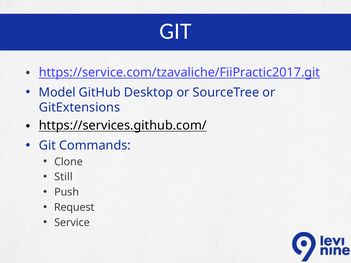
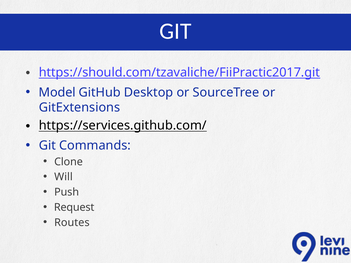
https://service.com/tzavaliche/FiiPractic2017.git: https://service.com/tzavaliche/FiiPractic2017.git -> https://should.com/tzavaliche/FiiPractic2017.git (179, 72)
Still: Still -> Will (63, 177)
Service: Service -> Routes (72, 223)
